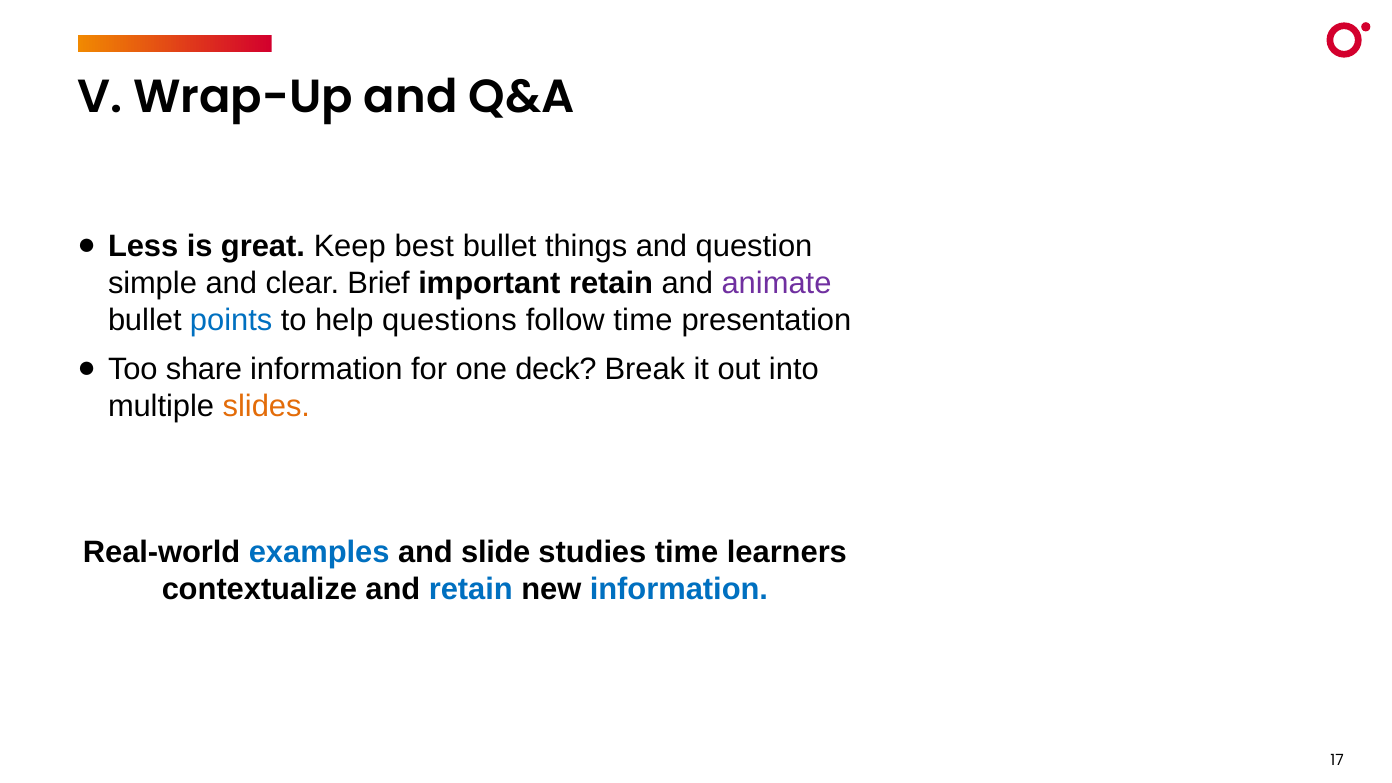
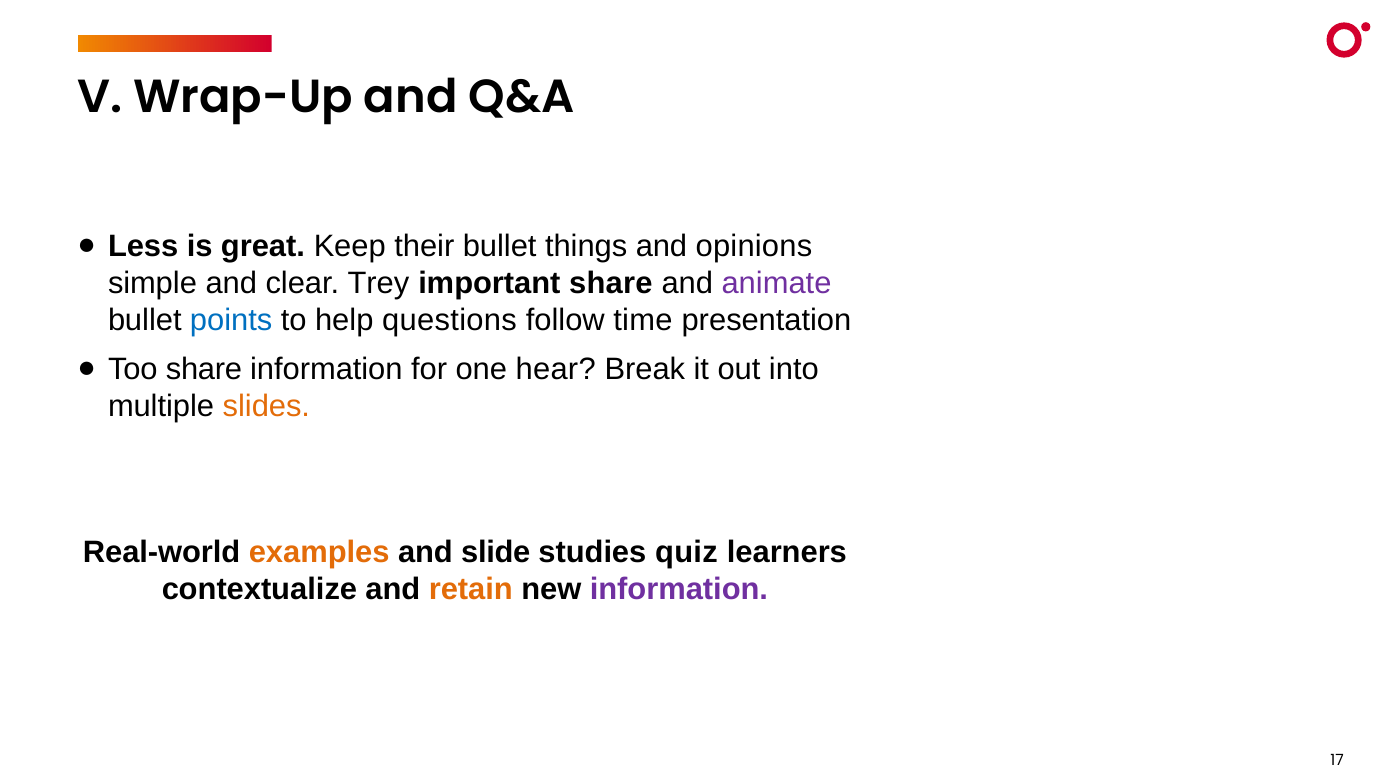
best: best -> their (424, 246)
question: question -> opinions (754, 246)
Brief: Brief -> Trey (378, 284)
important retain: retain -> share (611, 284)
deck: deck -> hear (556, 369)
examples colour: blue -> orange (319, 553)
studies time: time -> quiz (686, 553)
retain colour: blue -> orange (471, 590)
information colour: blue -> purple (679, 590)
